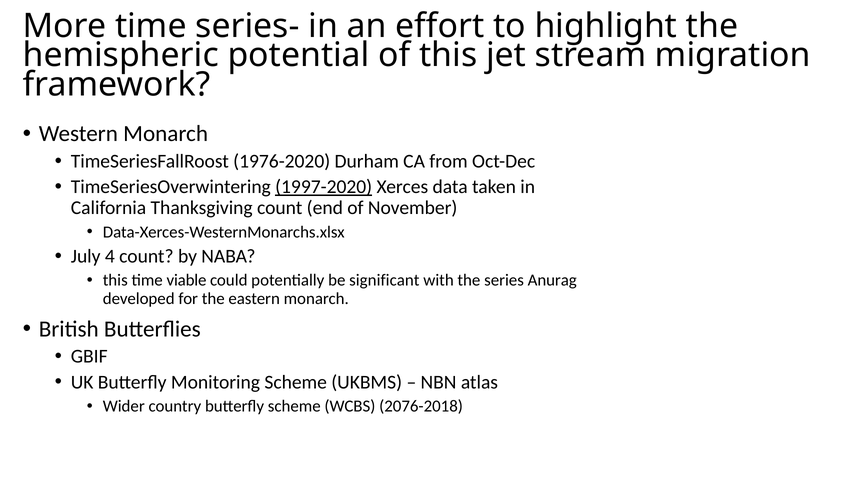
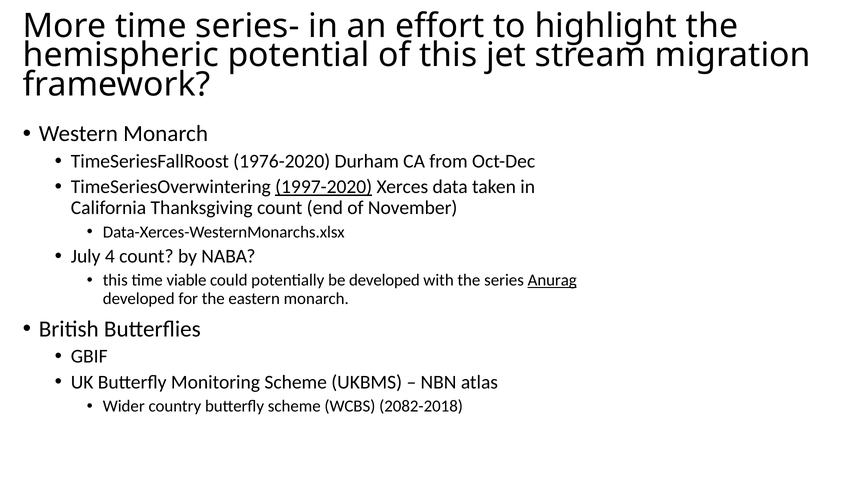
be significant: significant -> developed (384, 281)
Anurag underline: none -> present (552, 281)
2076-2018: 2076-2018 -> 2082-2018 (421, 407)
